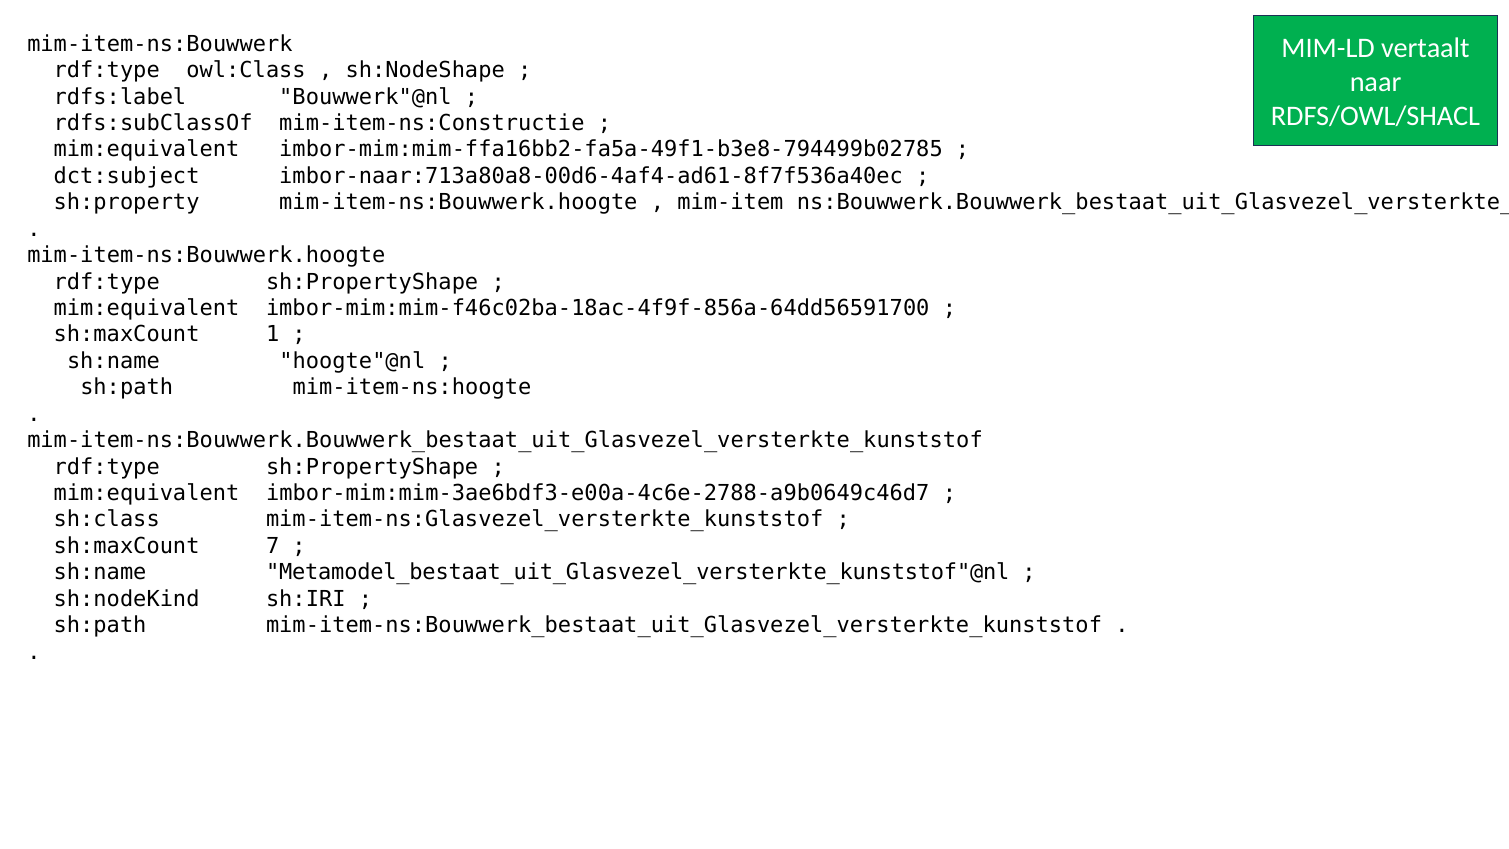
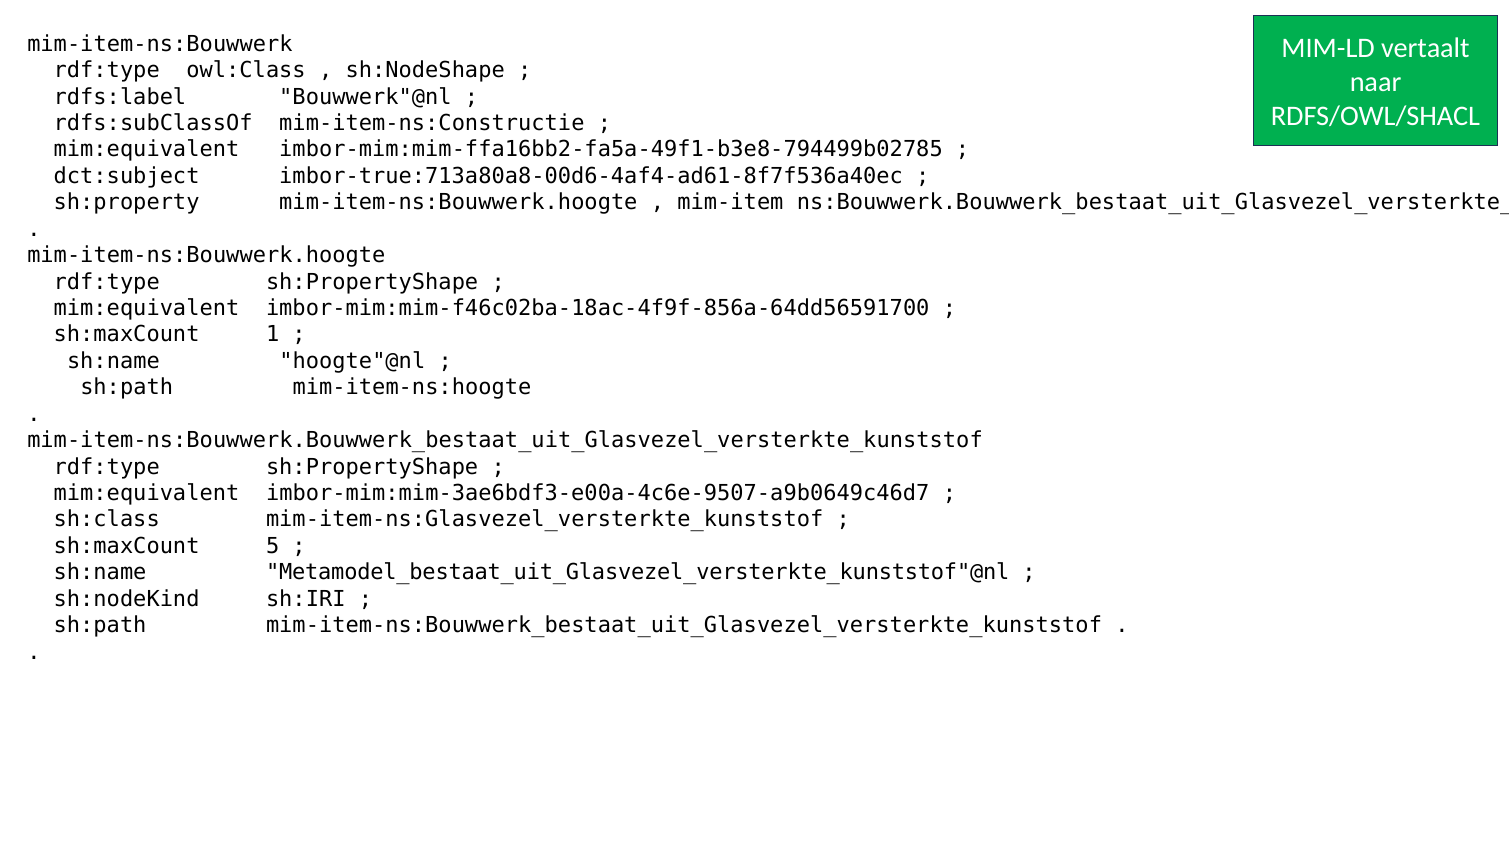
imbor-naar:713a80a8-00d6-4af4-ad61-8f7f536a40ec: imbor-naar:713a80a8-00d6-4af4-ad61-8f7f536a40ec -> imbor-true:713a80a8-00d6-4af4-ad61-8f7f536a40ec (591, 176)
imbor-mim:mim-3ae6bdf3-e00a-4c6e-2788-a9b0649c46d7: imbor-mim:mim-3ae6bdf3-e00a-4c6e-2788-a9b0649c46d7 -> imbor-mim:mim-3ae6bdf3-e00a-4c6e-9507-a9b0649c46d7 (598, 493)
7: 7 -> 5 (273, 546)
